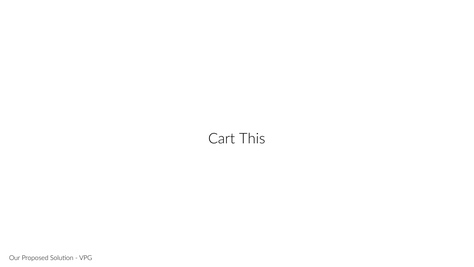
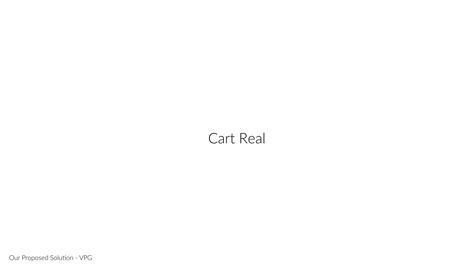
This: This -> Real (252, 138)
